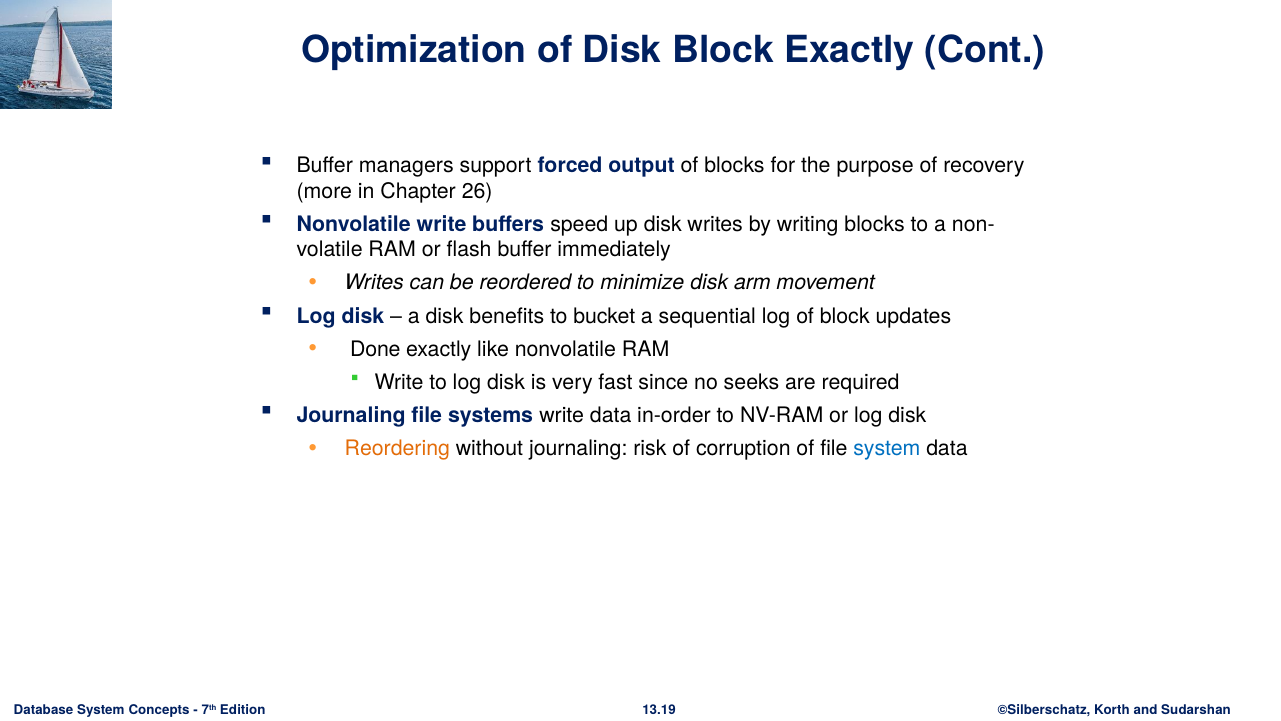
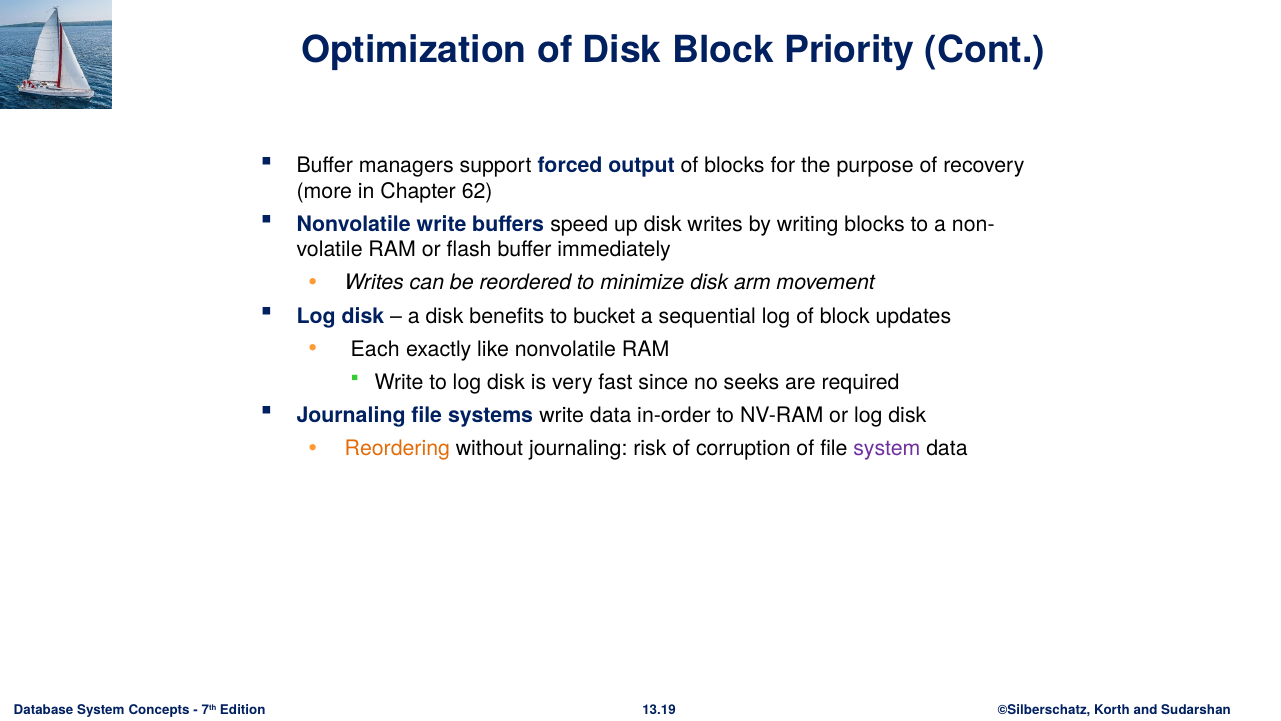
Block Exactly: Exactly -> Priority (849, 50)
26: 26 -> 62 (477, 191)
Done: Done -> Each (375, 349)
system colour: blue -> purple (887, 448)
